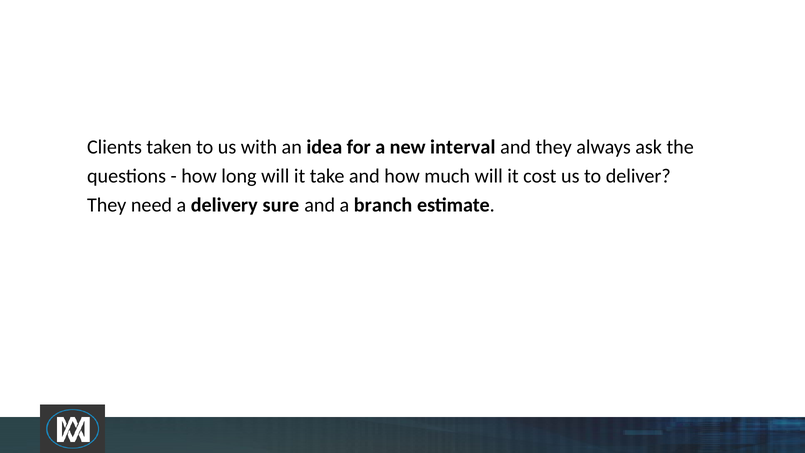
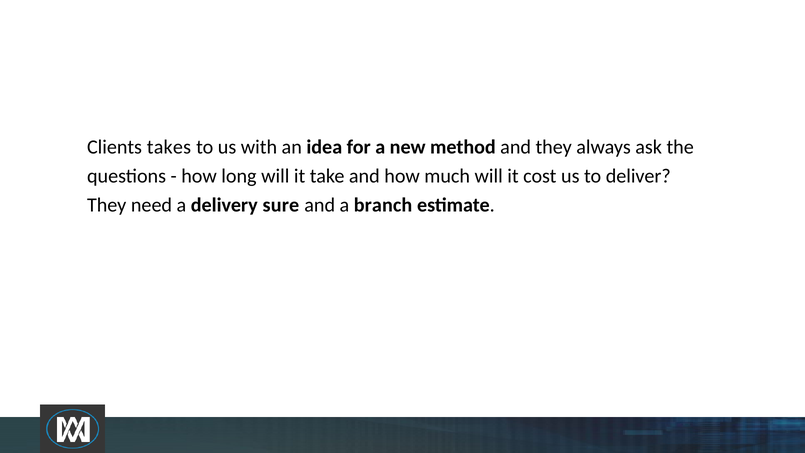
taken: taken -> takes (169, 147)
interval: interval -> method (463, 147)
